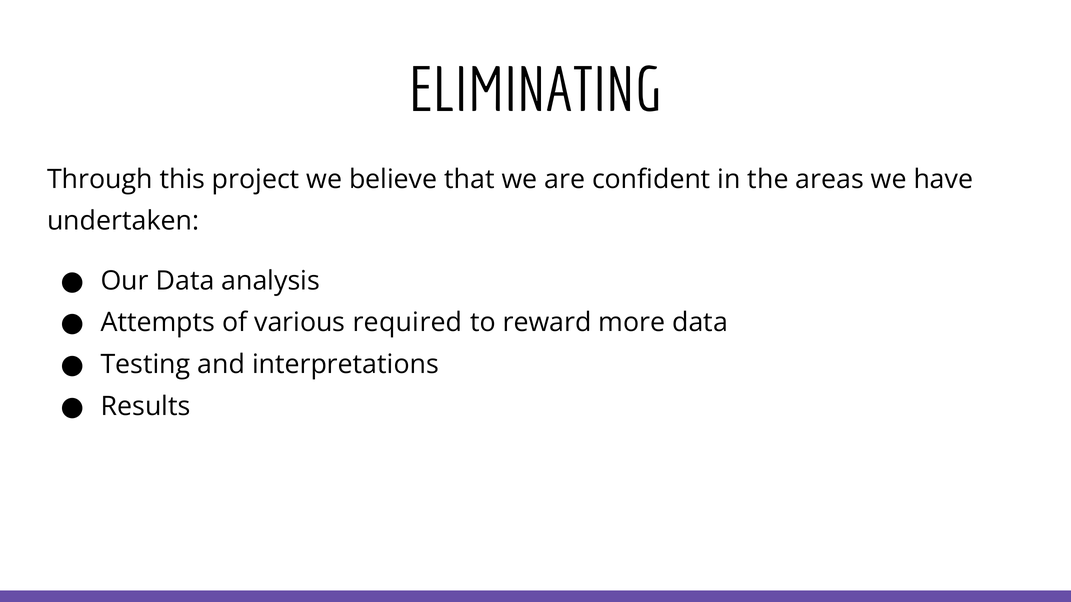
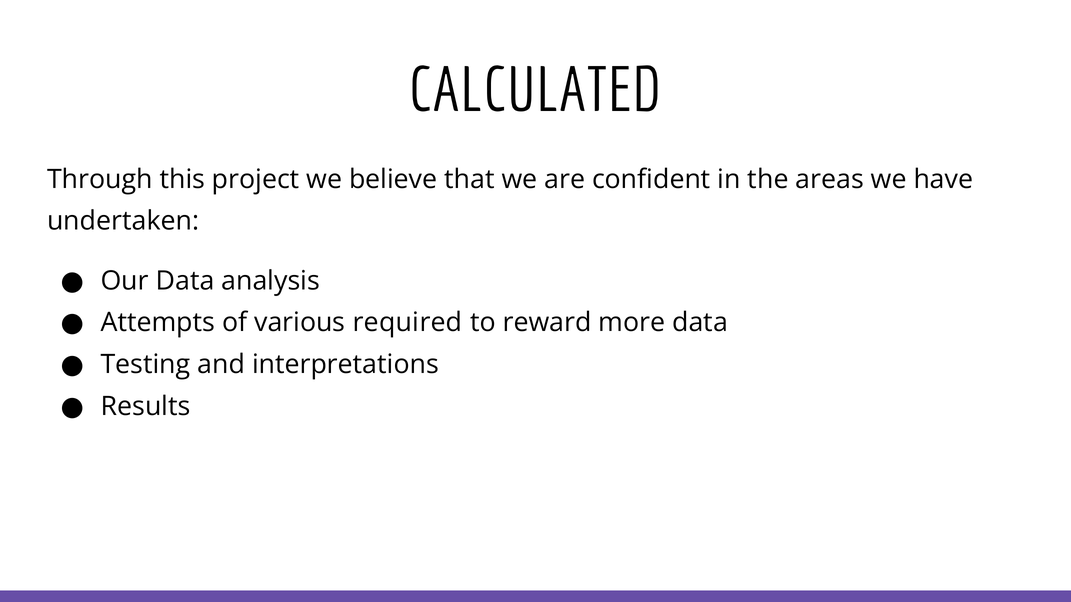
ELIMINATING: ELIMINATING -> CALCULATED (535, 90)
